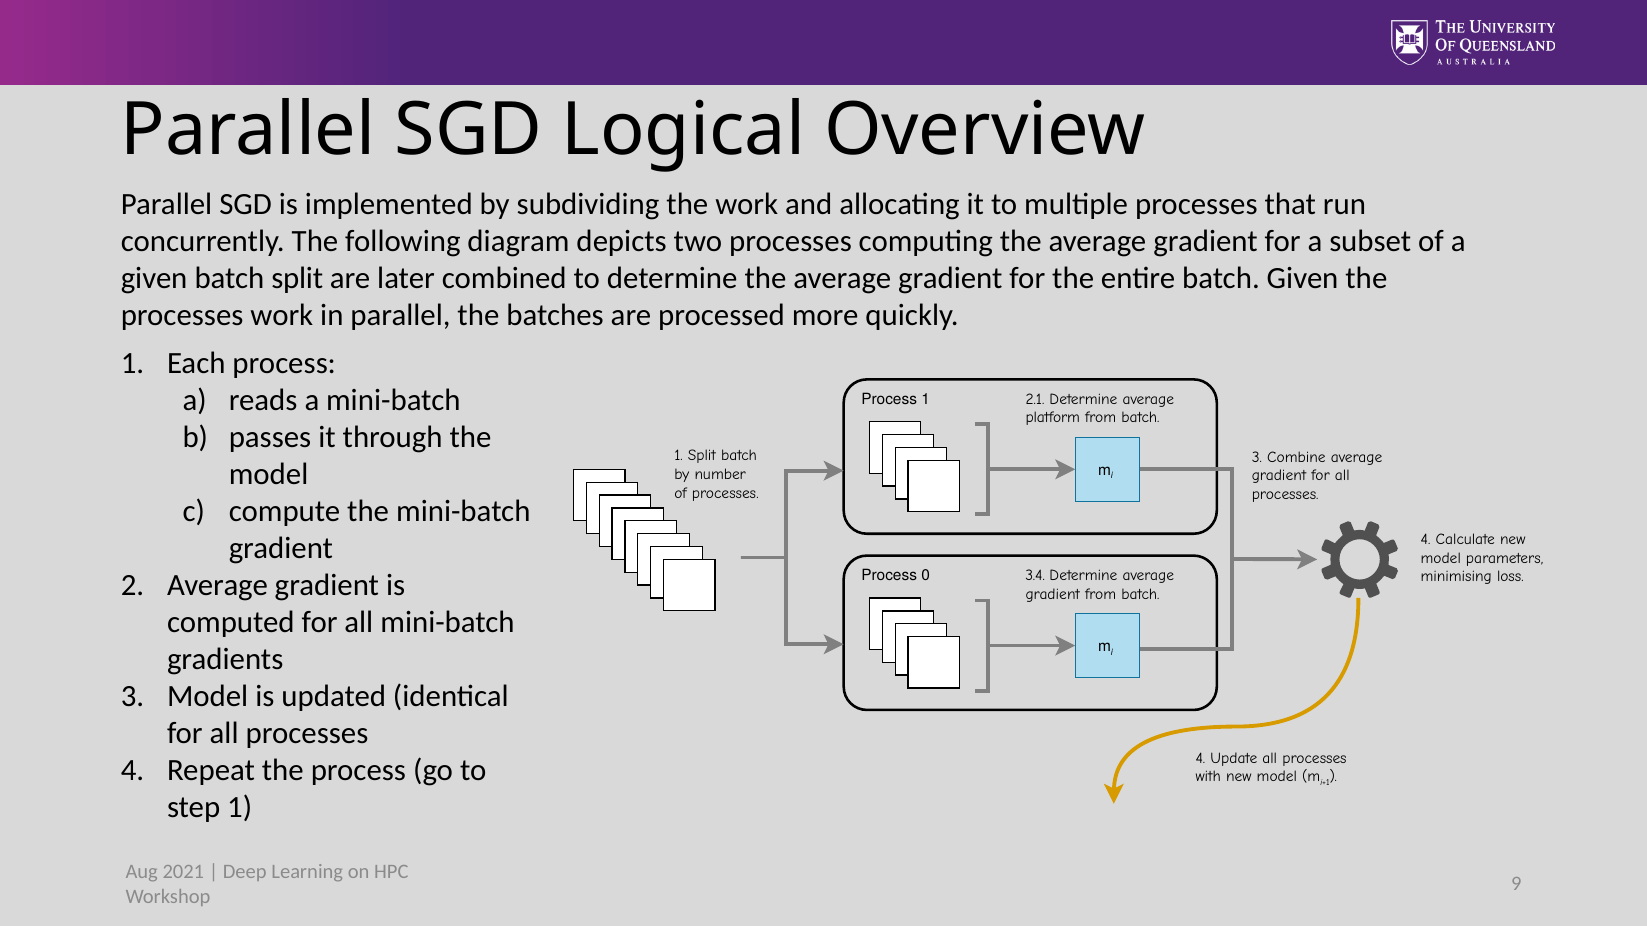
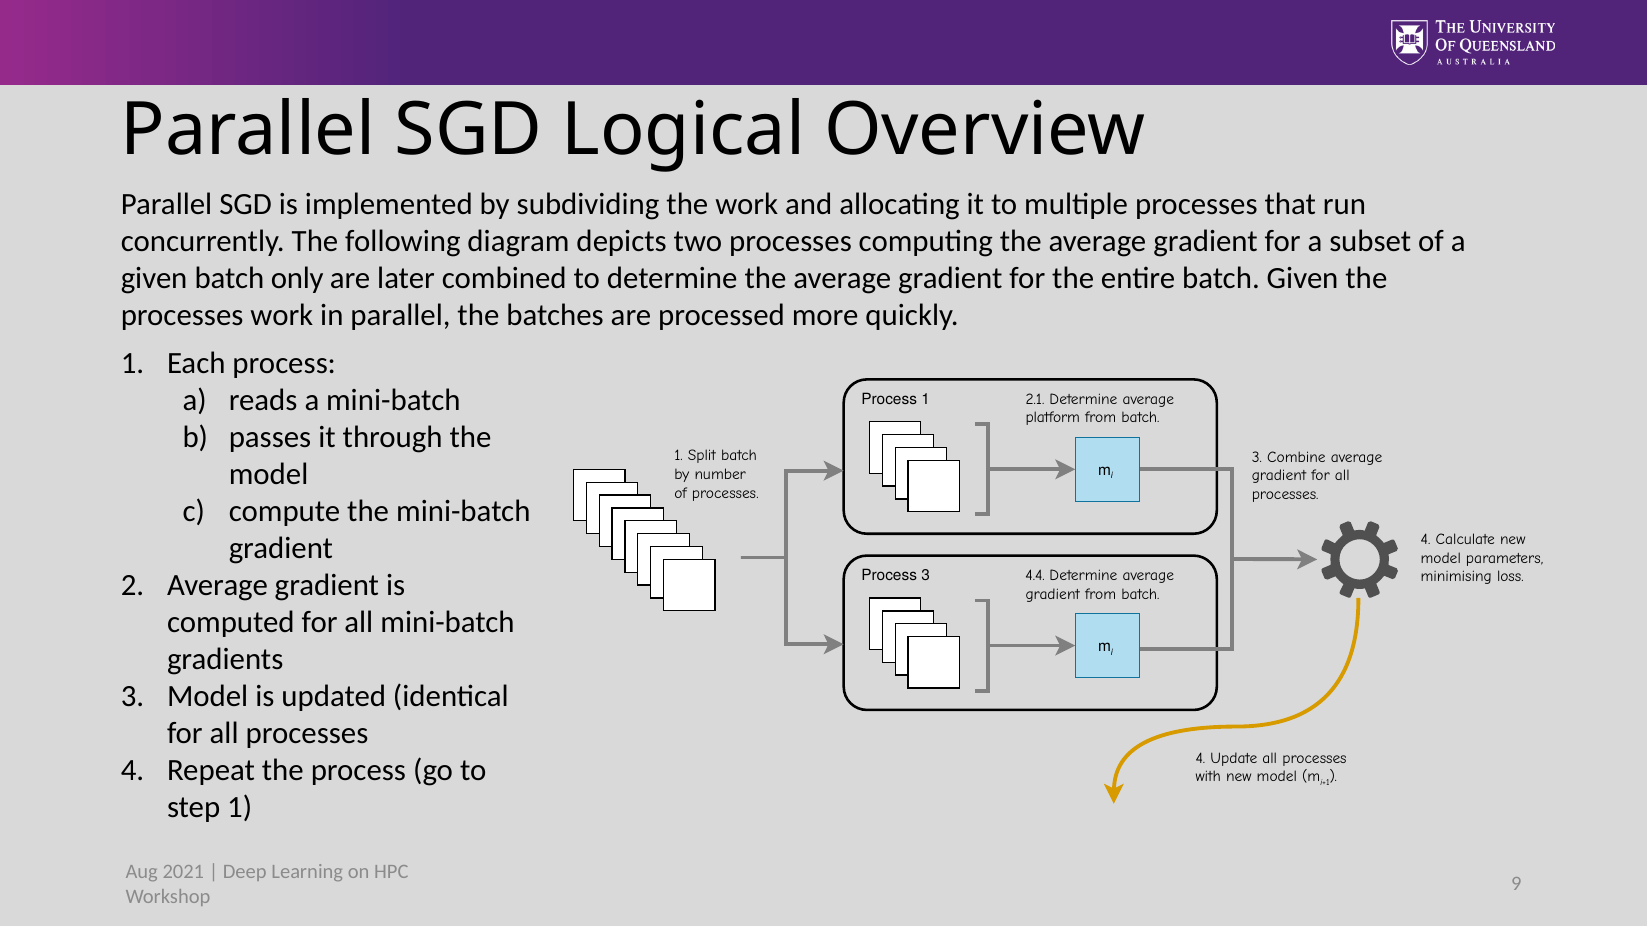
batch split: split -> only (297, 278)
Process 0: 0 -> 3 (926, 576)
3.4: 3.4 -> 4.4 (1035, 576)
